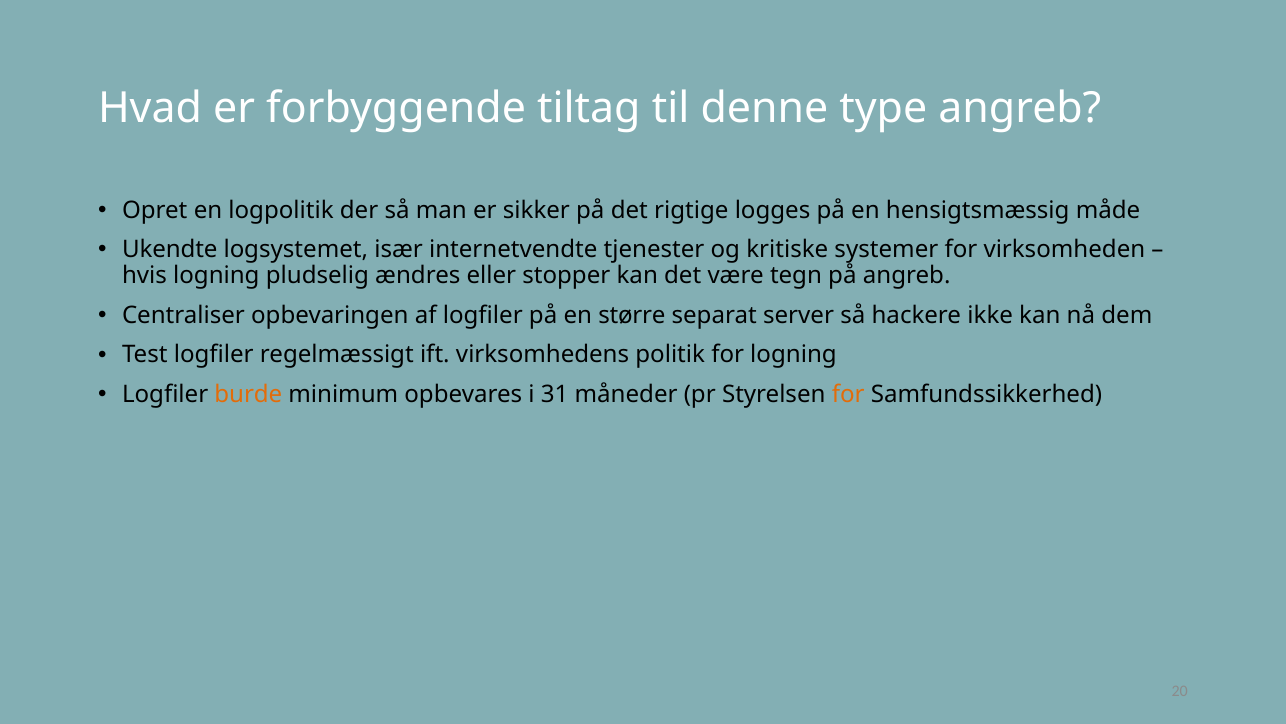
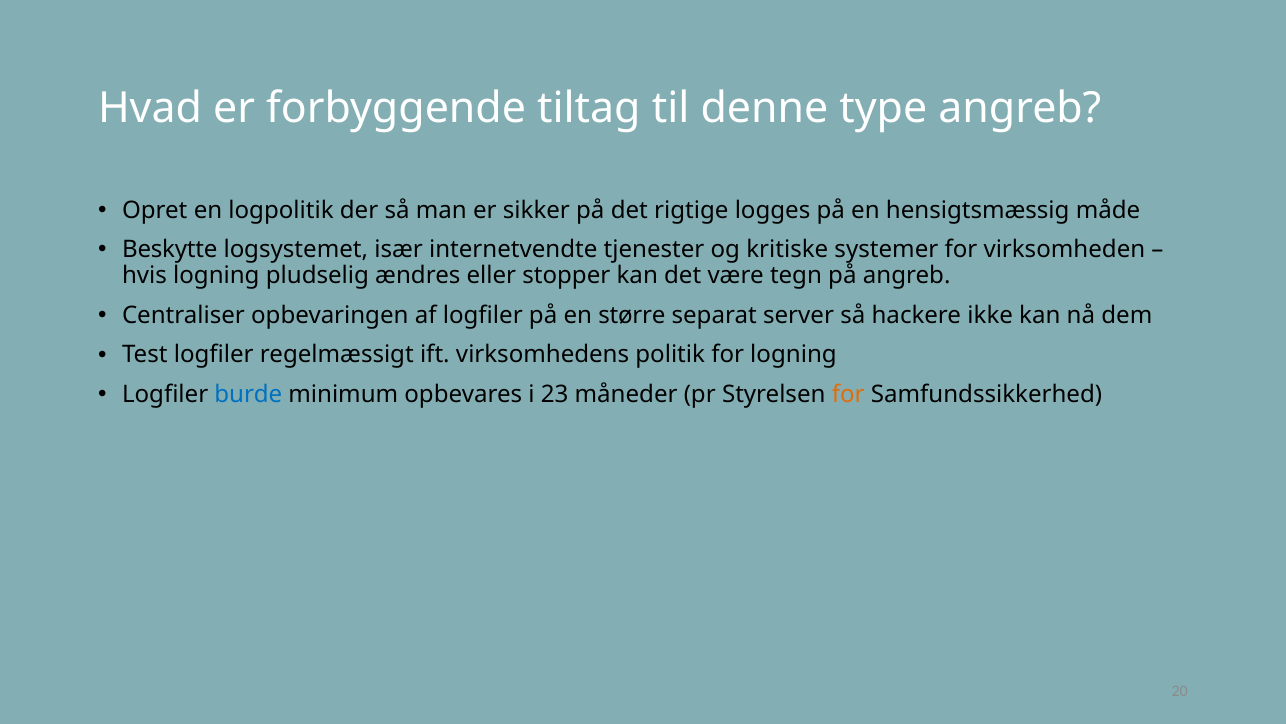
Ukendte: Ukendte -> Beskytte (170, 250)
burde colour: orange -> blue (248, 394)
31: 31 -> 23 (555, 394)
